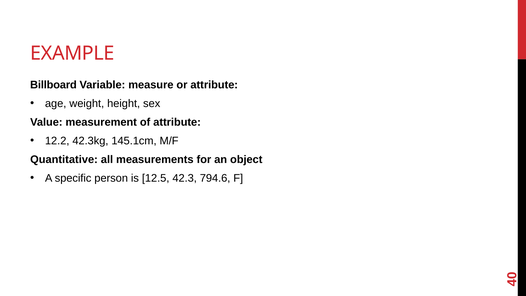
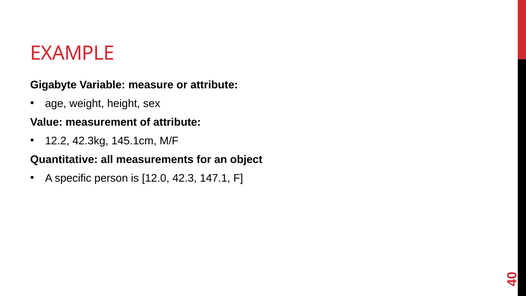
Billboard: Billboard -> Gigabyte (53, 85)
12.5: 12.5 -> 12.0 (156, 178)
794.6: 794.6 -> 147.1 (215, 178)
